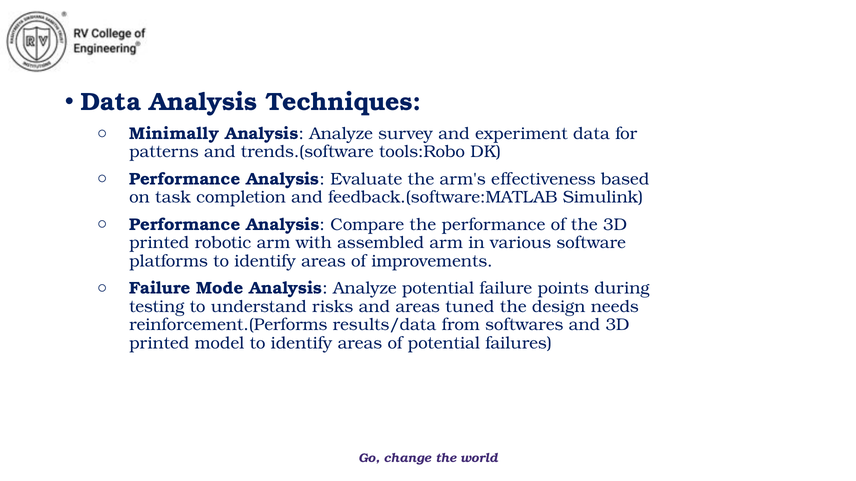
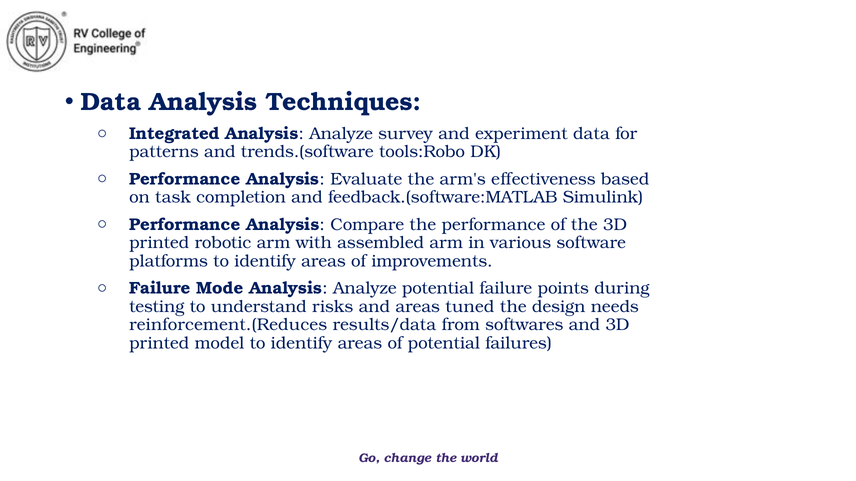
Minimally: Minimally -> Integrated (174, 134)
reinforcement.(Performs: reinforcement.(Performs -> reinforcement.(Reduces (228, 325)
